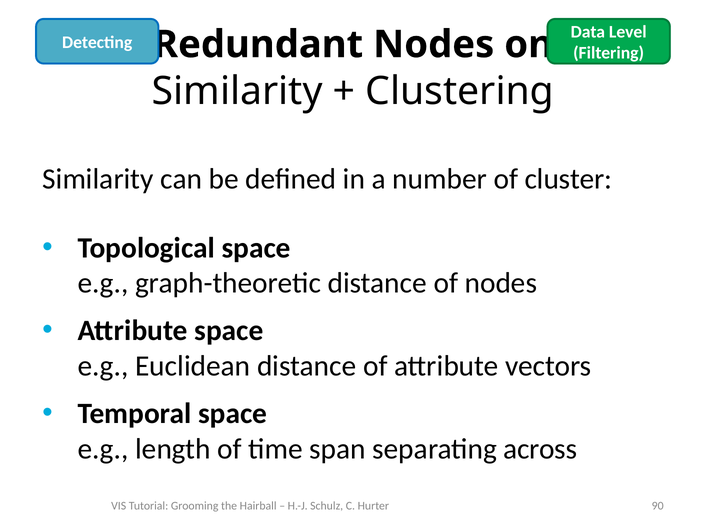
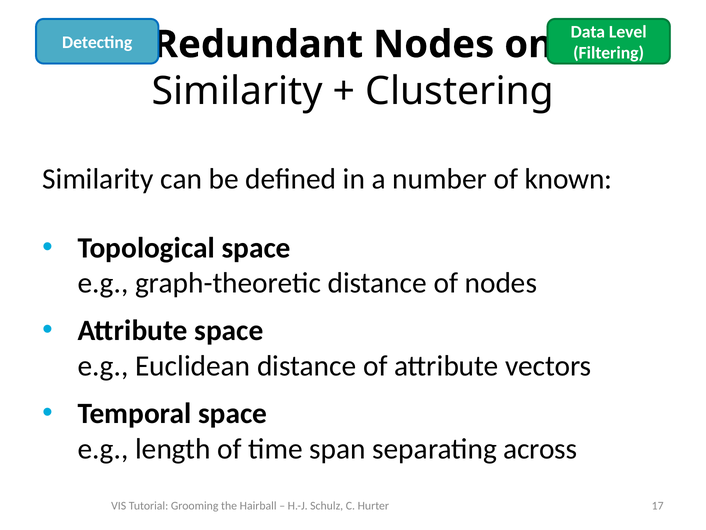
cluster: cluster -> known (568, 179)
90: 90 -> 17 (658, 506)
